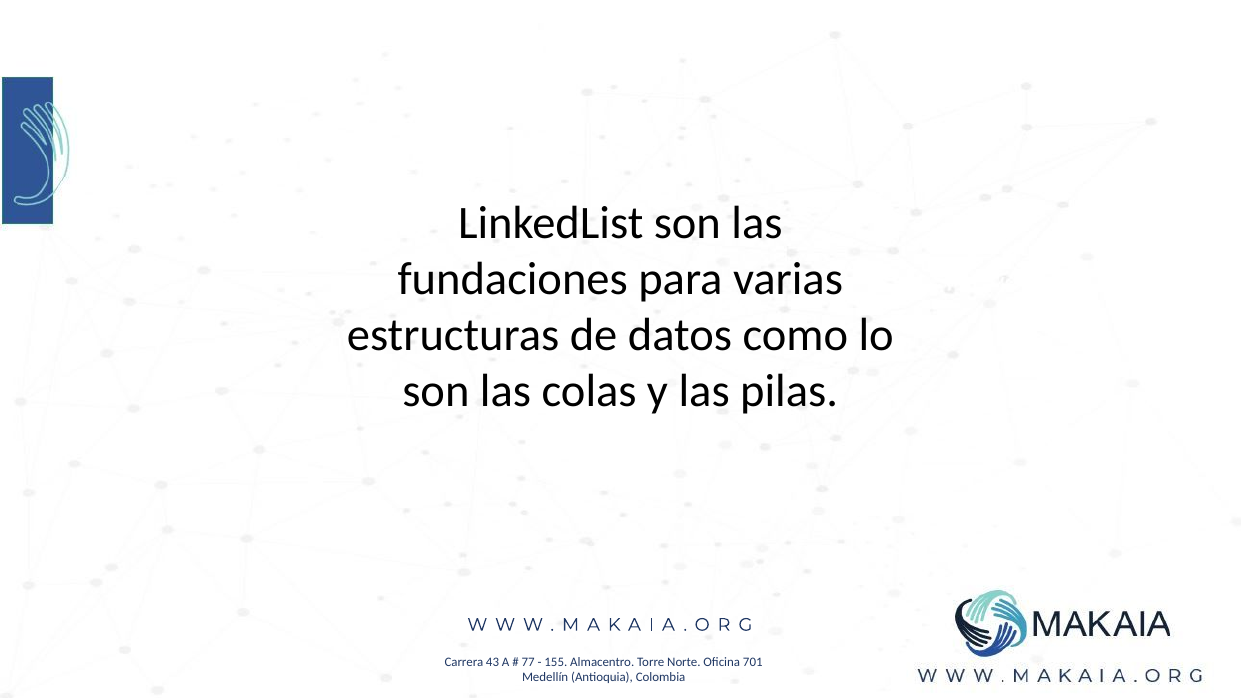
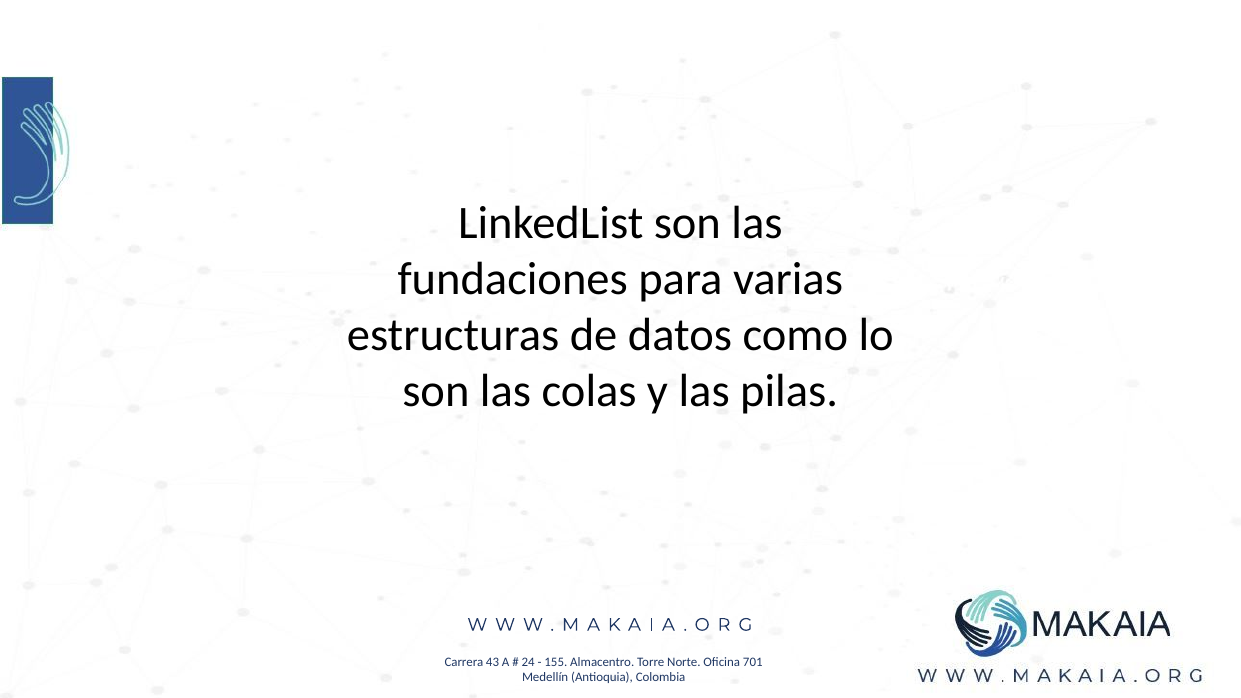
77: 77 -> 24 (528, 662)
